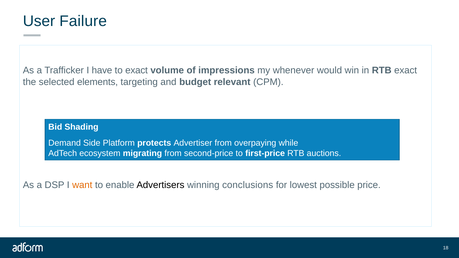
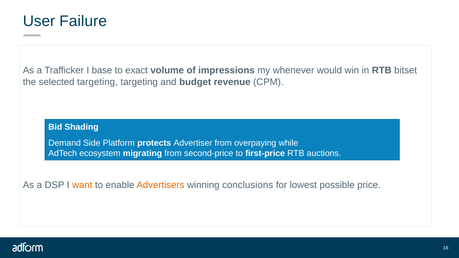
have: have -> base (102, 70)
RTB exact: exact -> bitset (406, 70)
selected elements: elements -> targeting (97, 82)
relevant: relevant -> revenue (232, 82)
Advertisers colour: black -> orange (160, 185)
